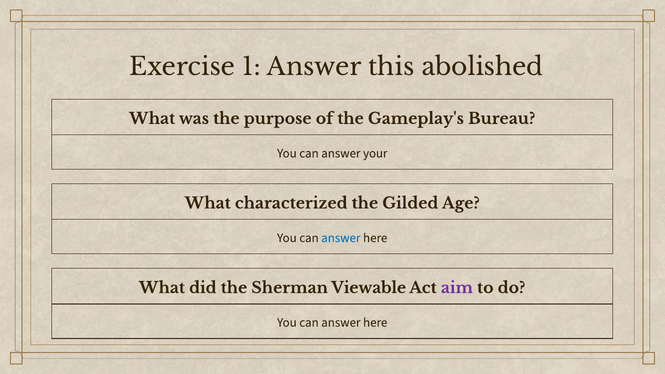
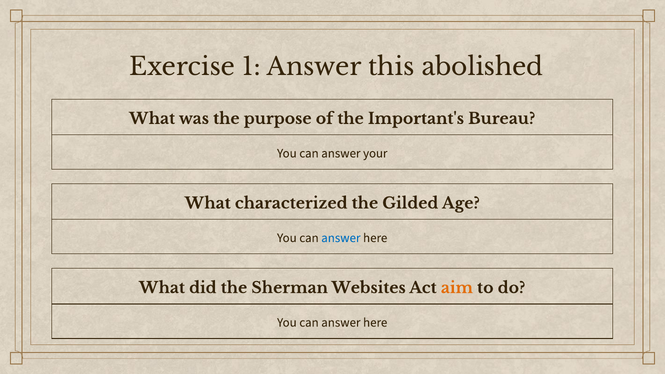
Gameplay's: Gameplay's -> Important's (416, 119)
Viewable: Viewable -> Websites (369, 288)
aim colour: purple -> orange (457, 288)
